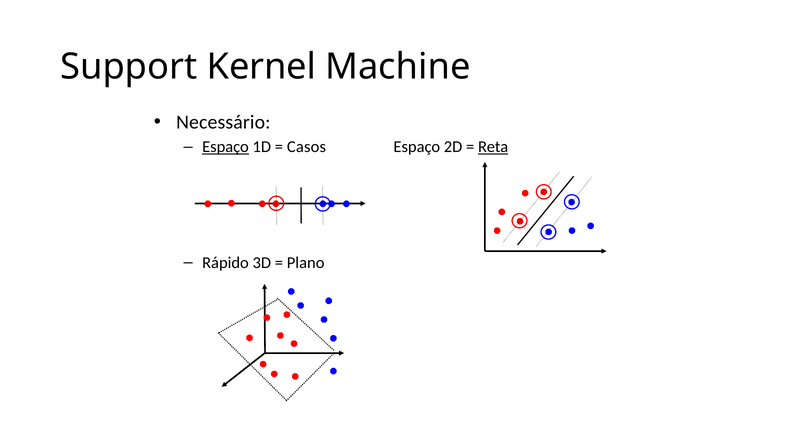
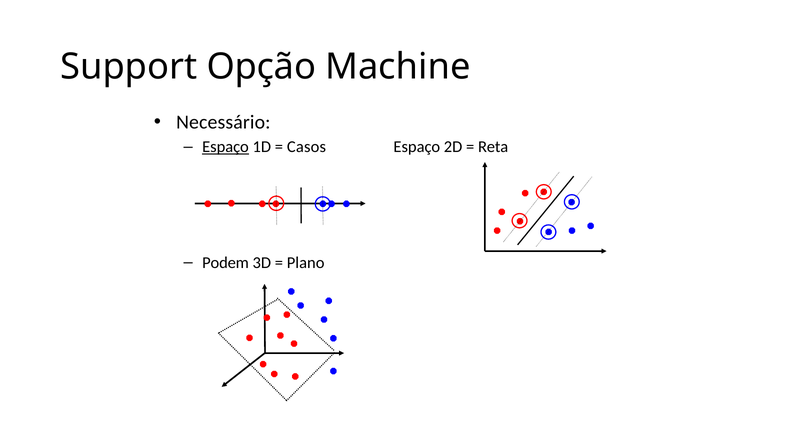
Kernel: Kernel -> Opção (261, 67)
Reta underline: present -> none (493, 147)
Rápido: Rápido -> Podem (226, 262)
